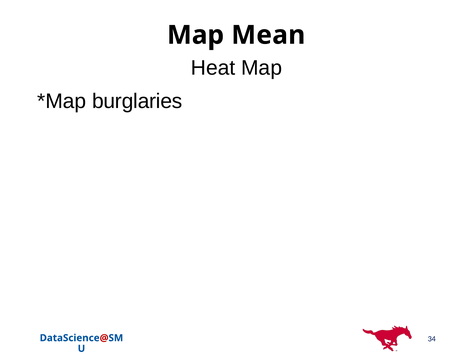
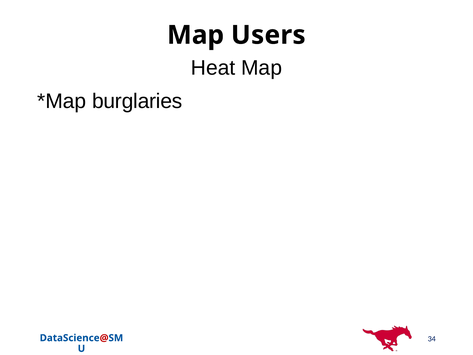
Mean: Mean -> Users (268, 35)
